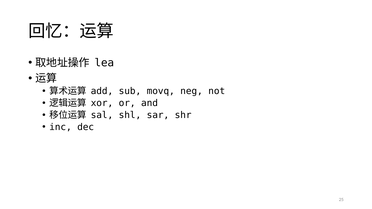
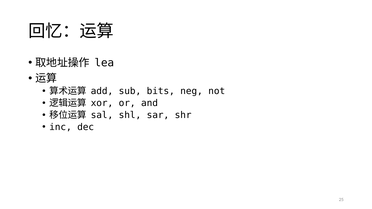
movq: movq -> bits (161, 91)
